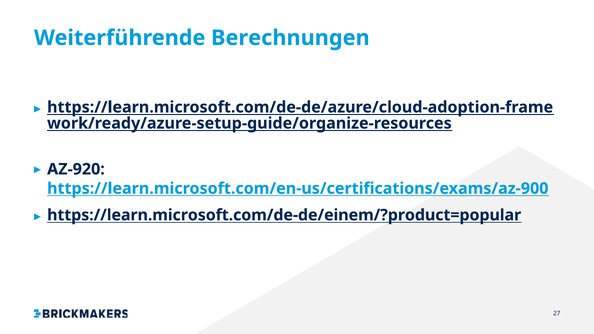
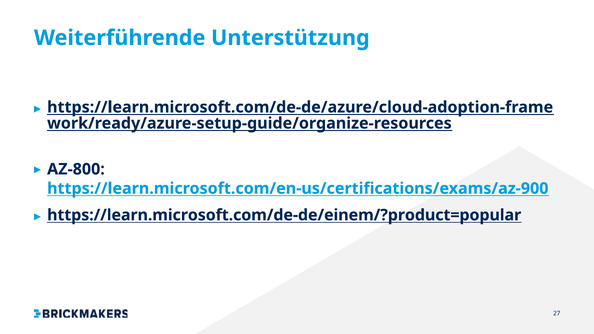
Berechnungen: Berechnungen -> Unterstützung (290, 38)
AZ-920: AZ-920 -> AZ-800 (76, 169)
